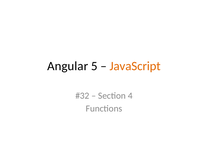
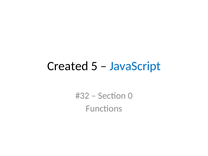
Angular: Angular -> Created (68, 66)
JavaScript colour: orange -> blue (135, 66)
4: 4 -> 0 (130, 96)
